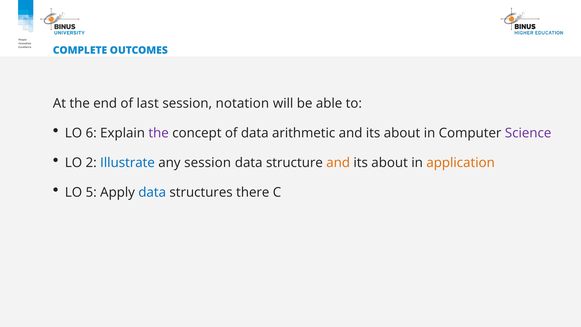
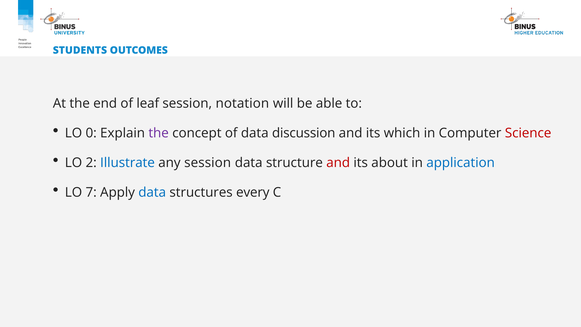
COMPLETE: COMPLETE -> STUDENTS (80, 50)
last: last -> leaf (148, 104)
6: 6 -> 0 (91, 133)
arithmetic: arithmetic -> discussion (304, 133)
about: about -> which (402, 133)
Science colour: purple -> red (528, 133)
and colour: orange -> red (338, 163)
application colour: orange -> blue (461, 163)
5: 5 -> 7 (91, 192)
there: there -> every (253, 192)
